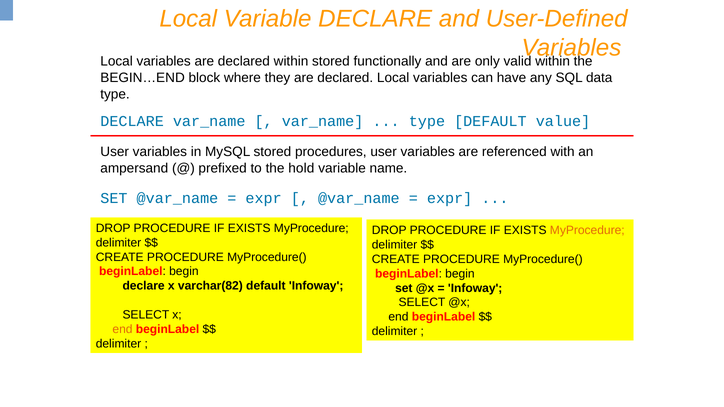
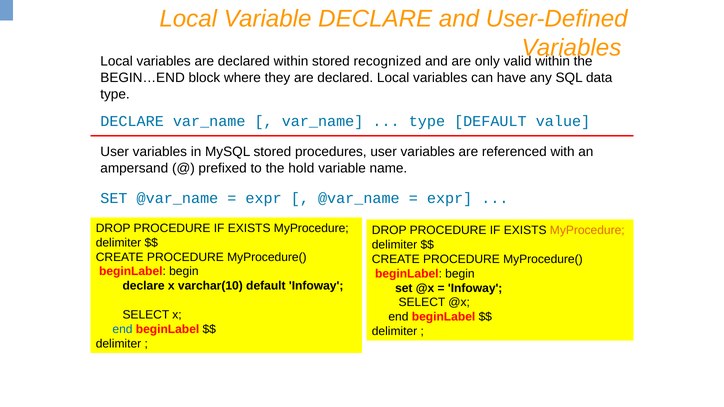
functionally: functionally -> recognized (387, 62)
varchar(82: varchar(82 -> varchar(10 (210, 286)
end colour: orange -> blue (122, 330)
